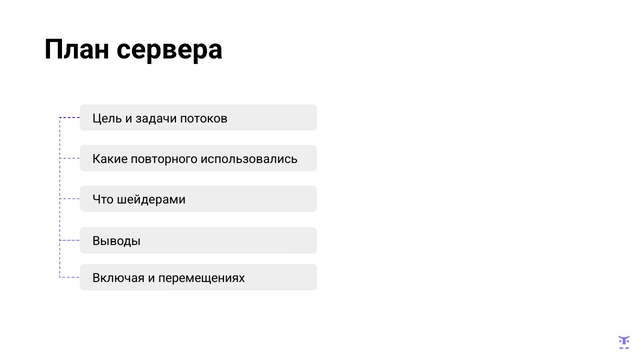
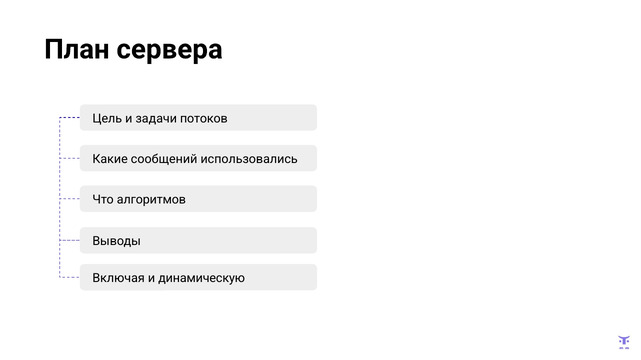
повторного: повторного -> сообщений (164, 159)
шейдерами: шейдерами -> алгоритмов (151, 200)
перемещениях: перемещениях -> динамическую (202, 279)
